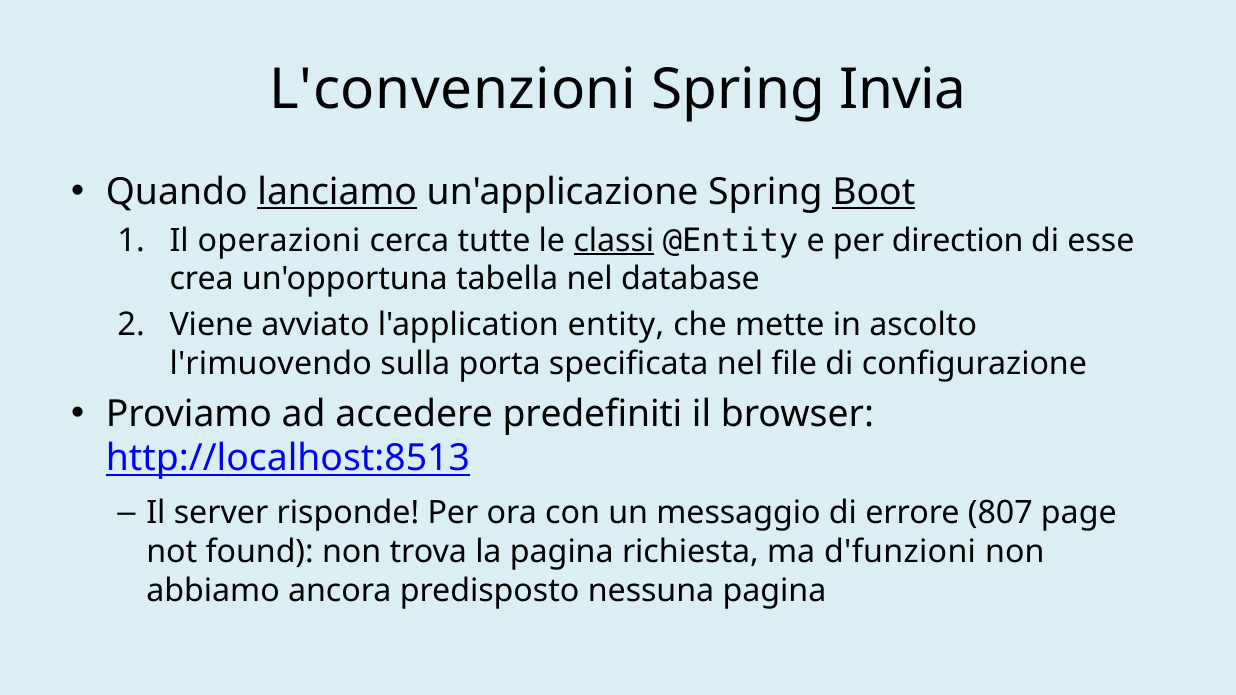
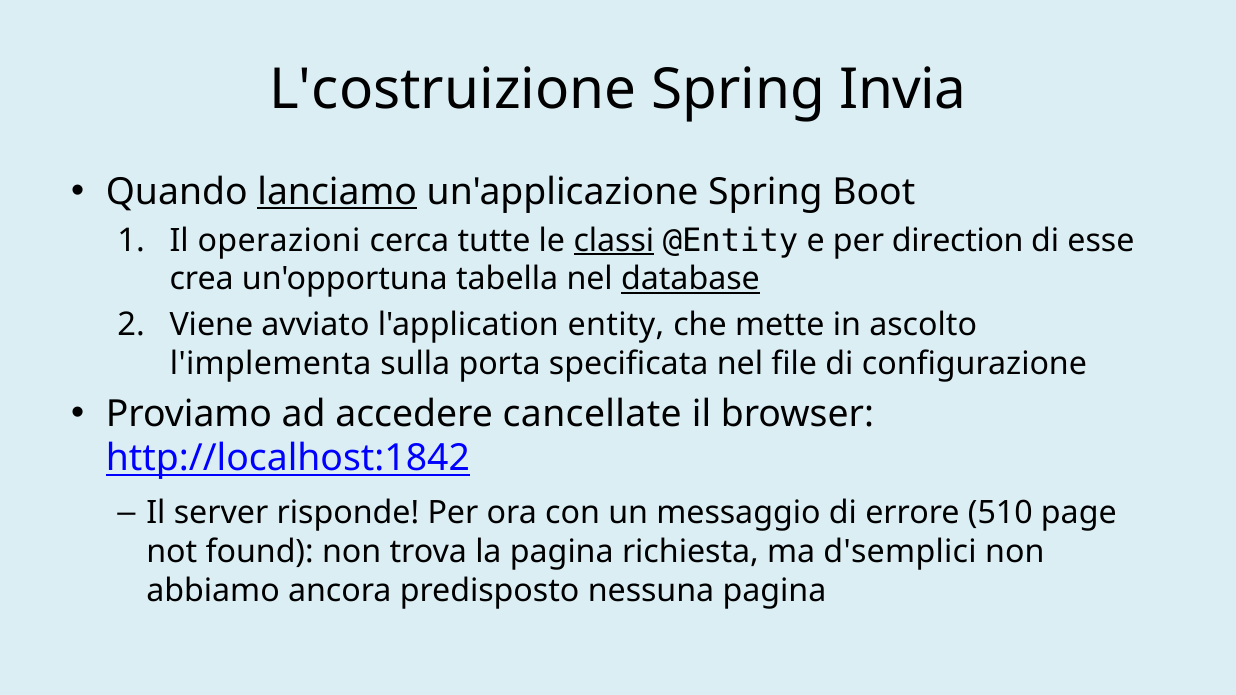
L'convenzioni: L'convenzioni -> L'costruizione (453, 90)
Boot underline: present -> none (874, 192)
database underline: none -> present (690, 279)
l'rimuovendo: l'rimuovendo -> l'implementa (271, 364)
predefiniti: predefiniti -> cancellate (592, 414)
http://localhost:8513: http://localhost:8513 -> http://localhost:1842 (288, 459)
807: 807 -> 510 (1000, 513)
d'funzioni: d'funzioni -> d'semplici (900, 552)
